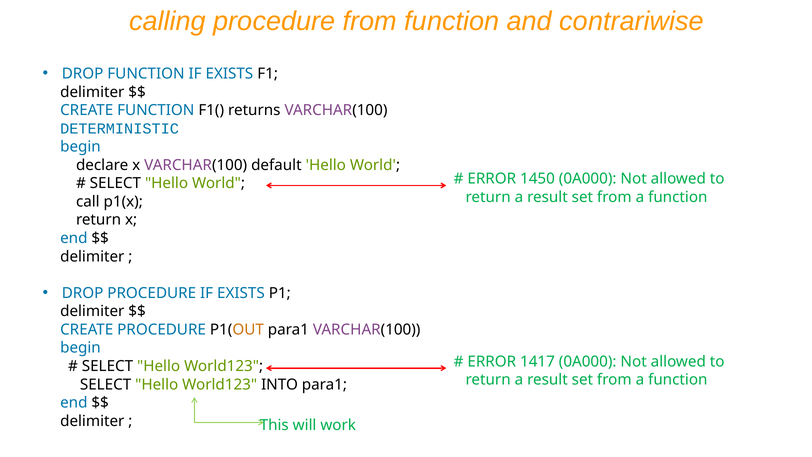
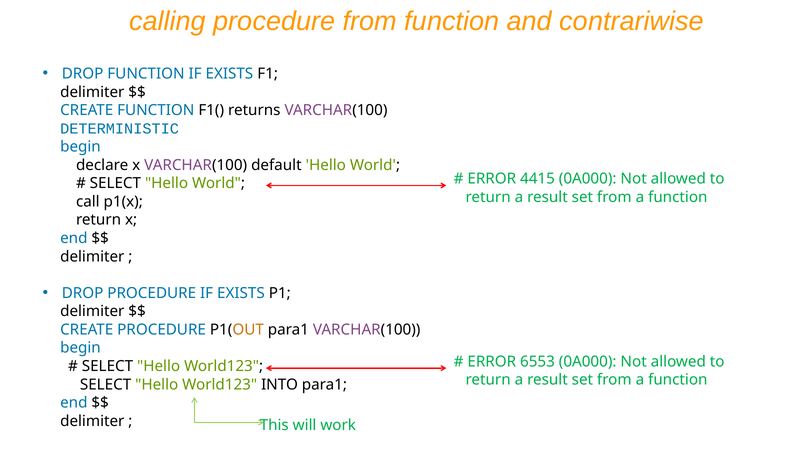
1450: 1450 -> 4415 (538, 179)
1417: 1417 -> 6553 (538, 361)
